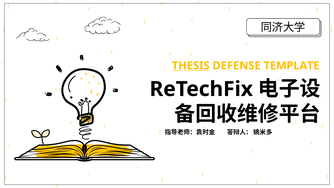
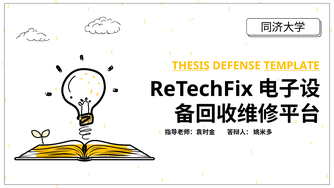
TEMPLATE underline: none -> present (292, 66)
